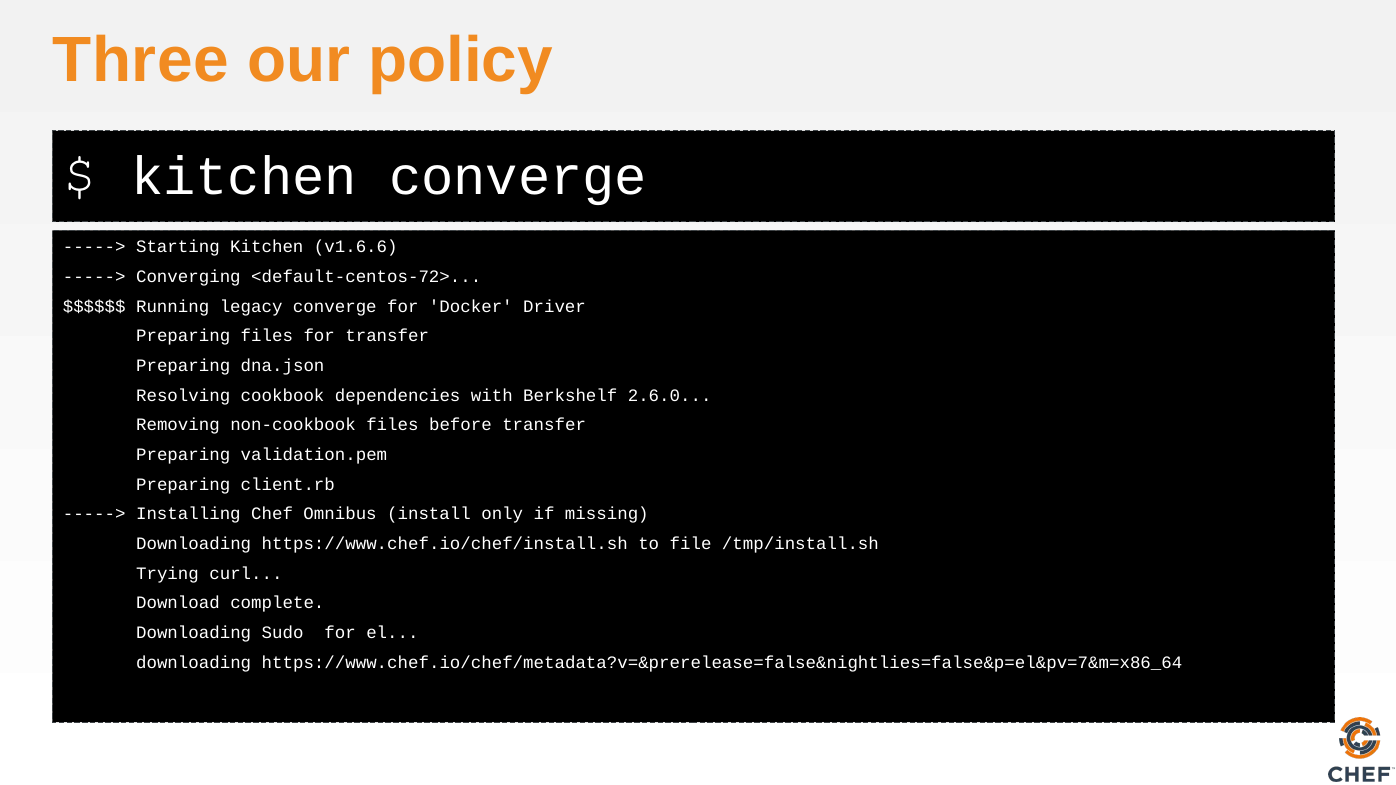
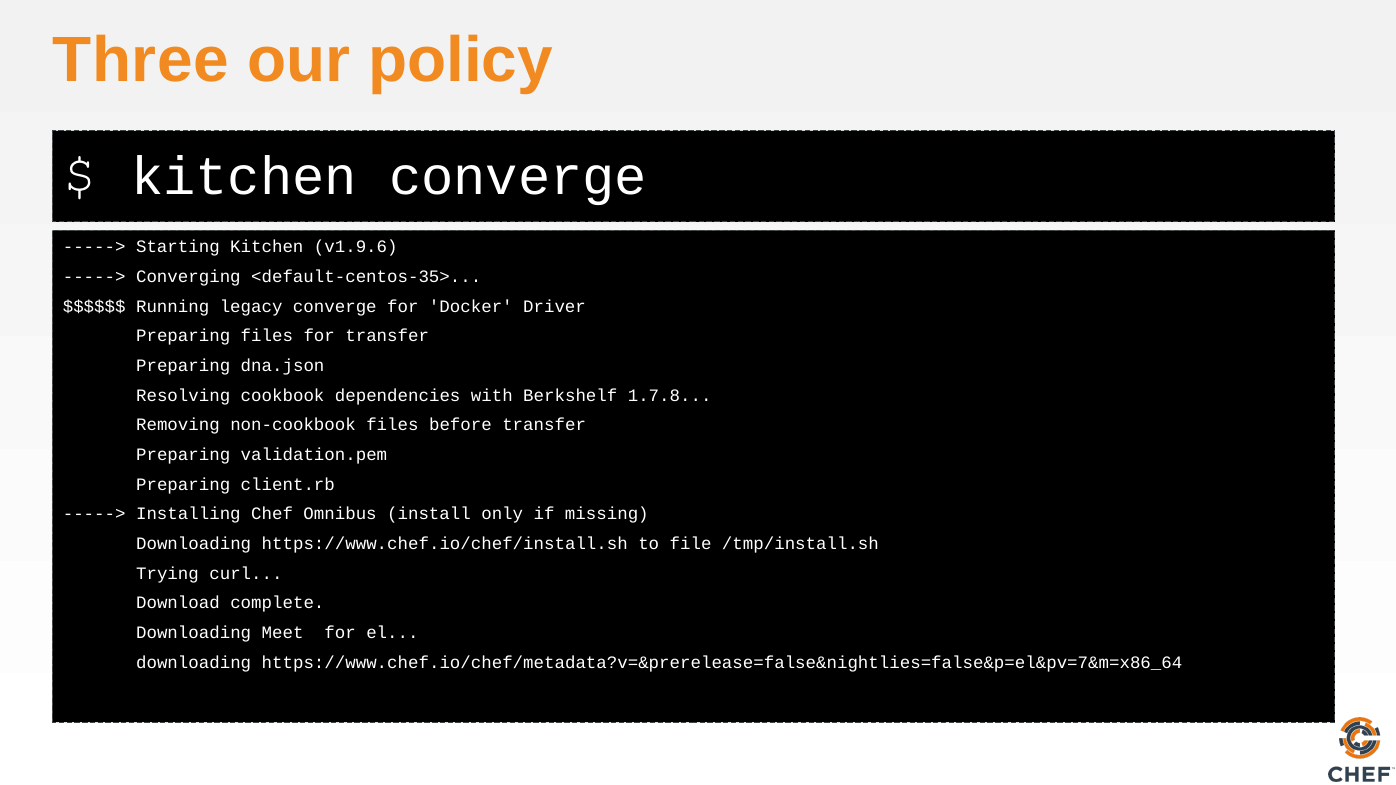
v1.6.6: v1.6.6 -> v1.9.6 (356, 247)
<default-centos-72>: <default-centos-72> -> <default-centos-35> (366, 277)
2.6.0: 2.6.0 -> 1.7.8 (670, 396)
Sudo: Sudo -> Meet (283, 633)
